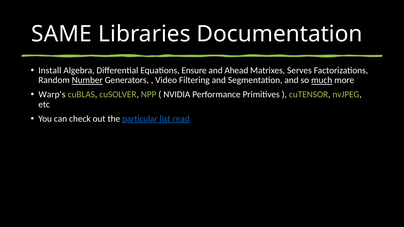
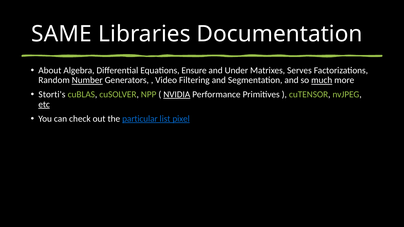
Install: Install -> About (50, 70)
Ahead: Ahead -> Under (236, 70)
Warp's: Warp's -> Storti's (52, 95)
NVIDIA underline: none -> present (177, 95)
etc underline: none -> present (44, 105)
read: read -> pixel (181, 119)
